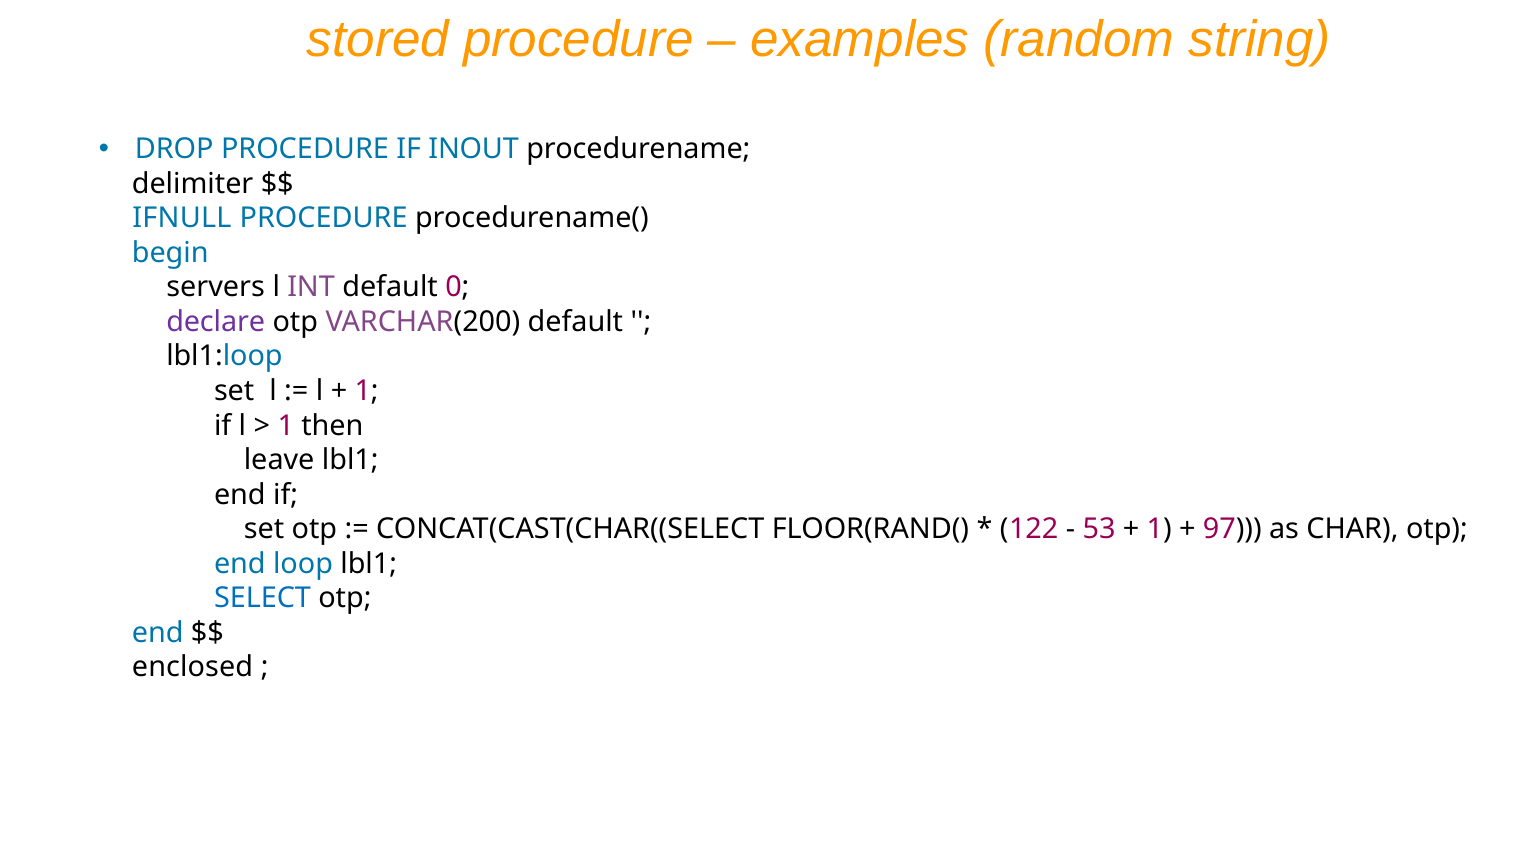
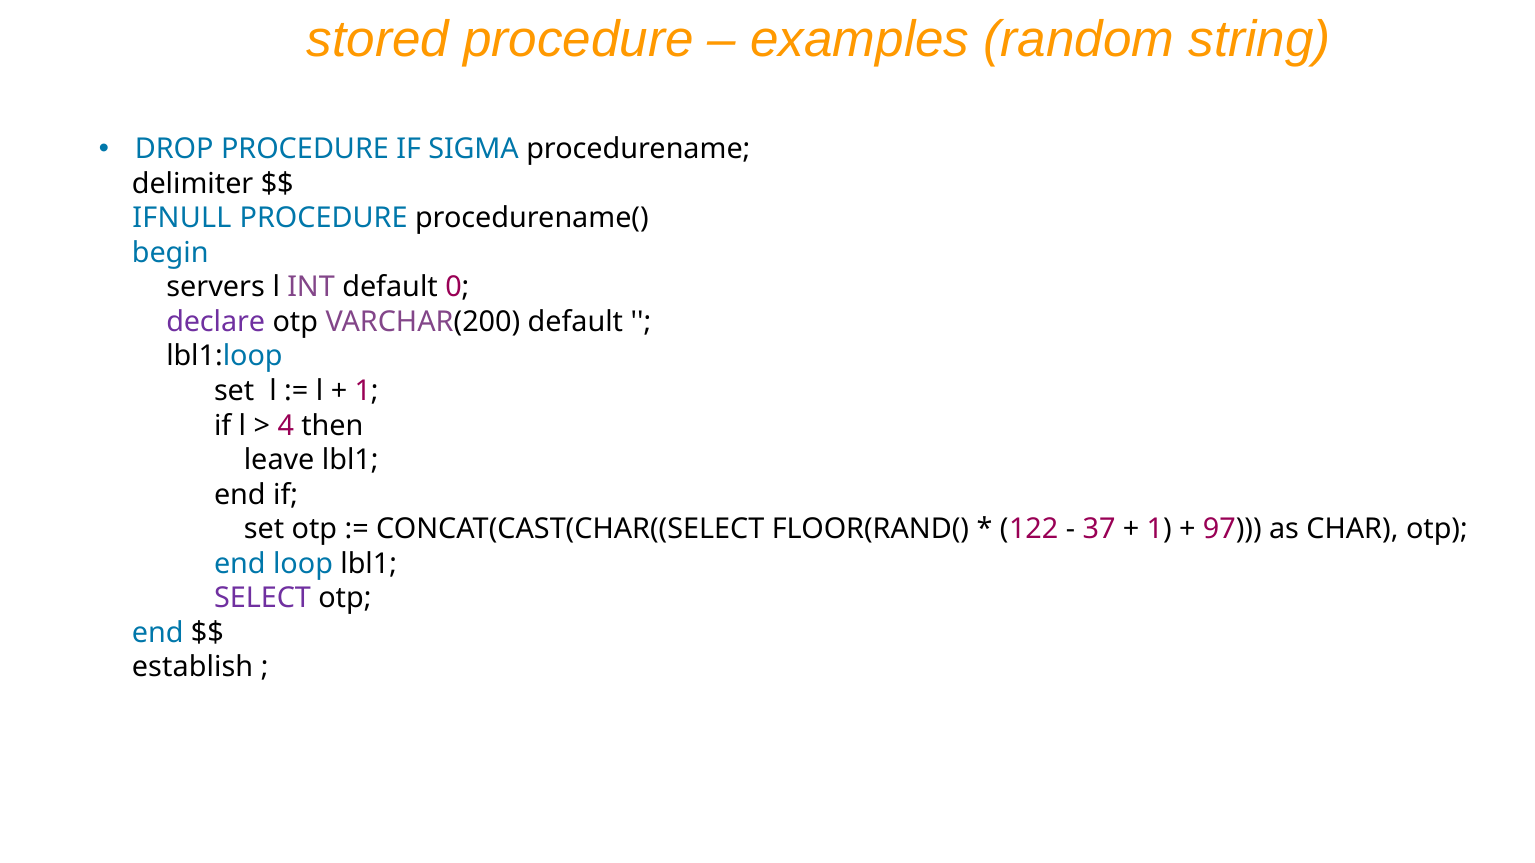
INOUT: INOUT -> SIGMA (474, 149)
1: 1 -> 4 (286, 426)
53: 53 -> 37 (1099, 529)
SELECT colour: blue -> purple (262, 598)
enclosed: enclosed -> establish (193, 668)
